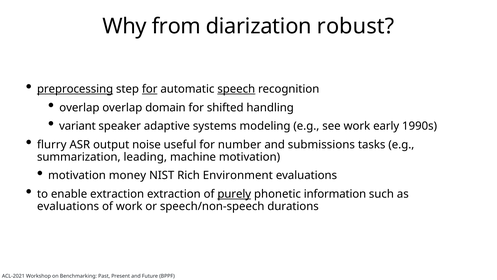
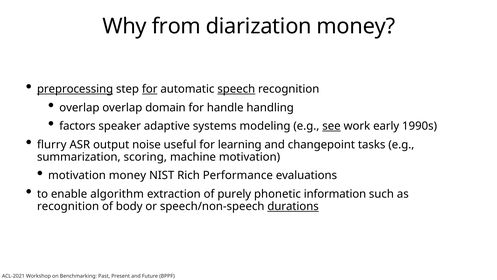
diarization robust: robust -> money (356, 26)
shifted: shifted -> handle (225, 107)
variant: variant -> factors (77, 126)
see underline: none -> present (331, 126)
number: number -> learning (240, 144)
submissions: submissions -> changepoint (321, 144)
leading: leading -> scoring (145, 157)
Environment: Environment -> Performance (238, 175)
enable extraction: extraction -> algorithm (117, 194)
purely underline: present -> none (234, 194)
evaluations: evaluations -> recognition (68, 206)
of work: work -> body (129, 206)
durations underline: none -> present (293, 206)
